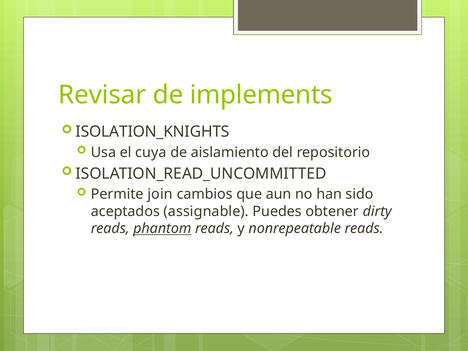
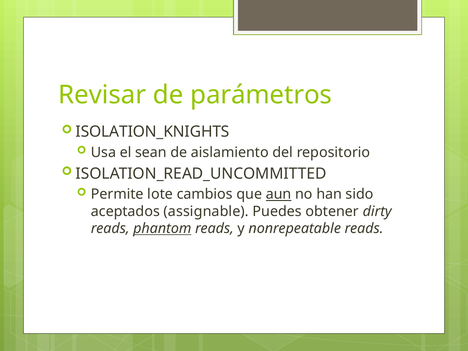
implements: implements -> parámetros (261, 95)
cuya: cuya -> sean (151, 152)
join: join -> lote (160, 194)
aun underline: none -> present (279, 194)
